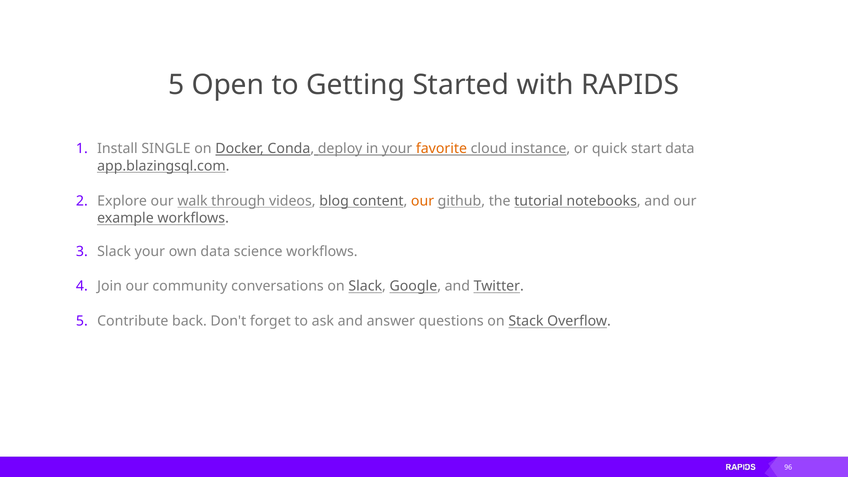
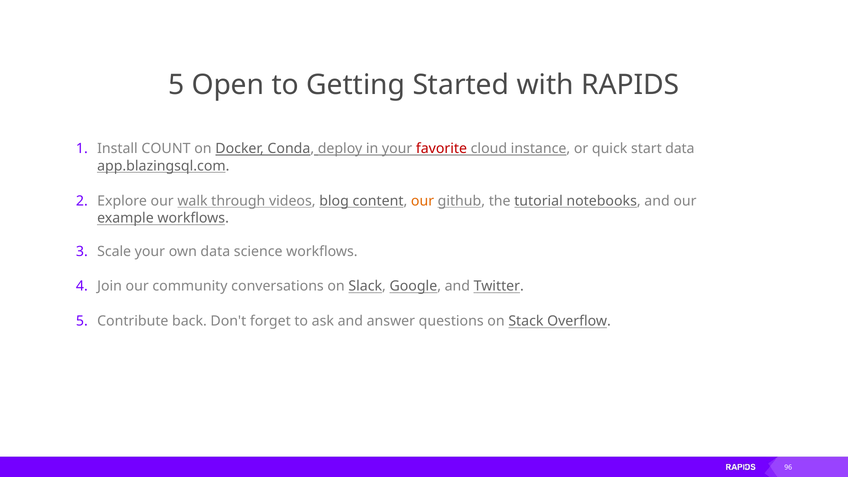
SINGLE: SINGLE -> COUNT (166, 149)
favorite colour: orange -> red (441, 149)
Slack: Slack -> Scale (114, 252)
